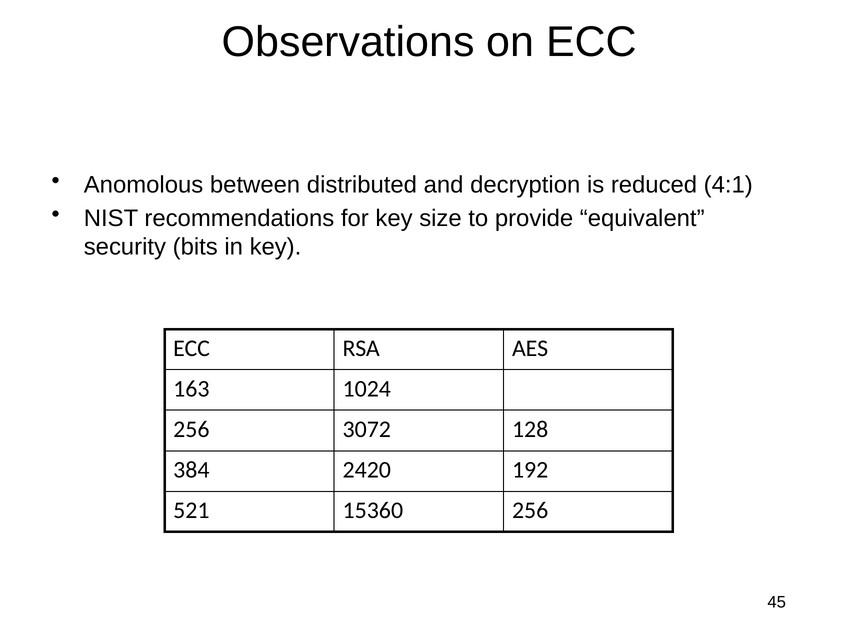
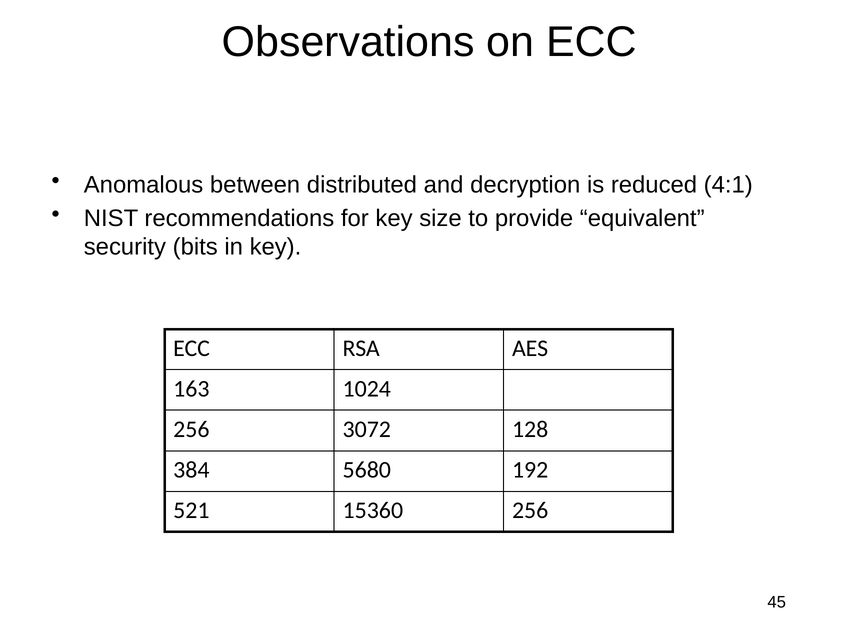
Anomolous: Anomolous -> Anomalous (144, 185)
2420: 2420 -> 5680 (367, 470)
